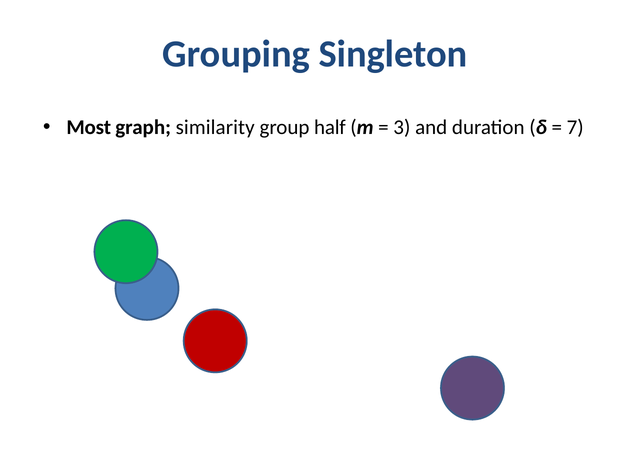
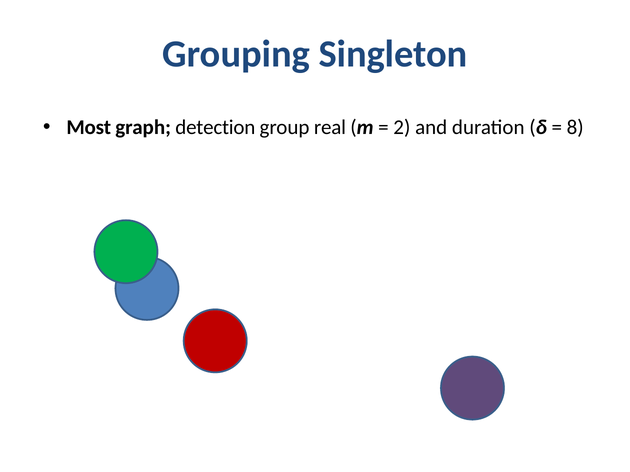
similarity: similarity -> detection (215, 127)
half: half -> real (330, 127)
3: 3 -> 2 (402, 127)
7: 7 -> 8 (575, 127)
